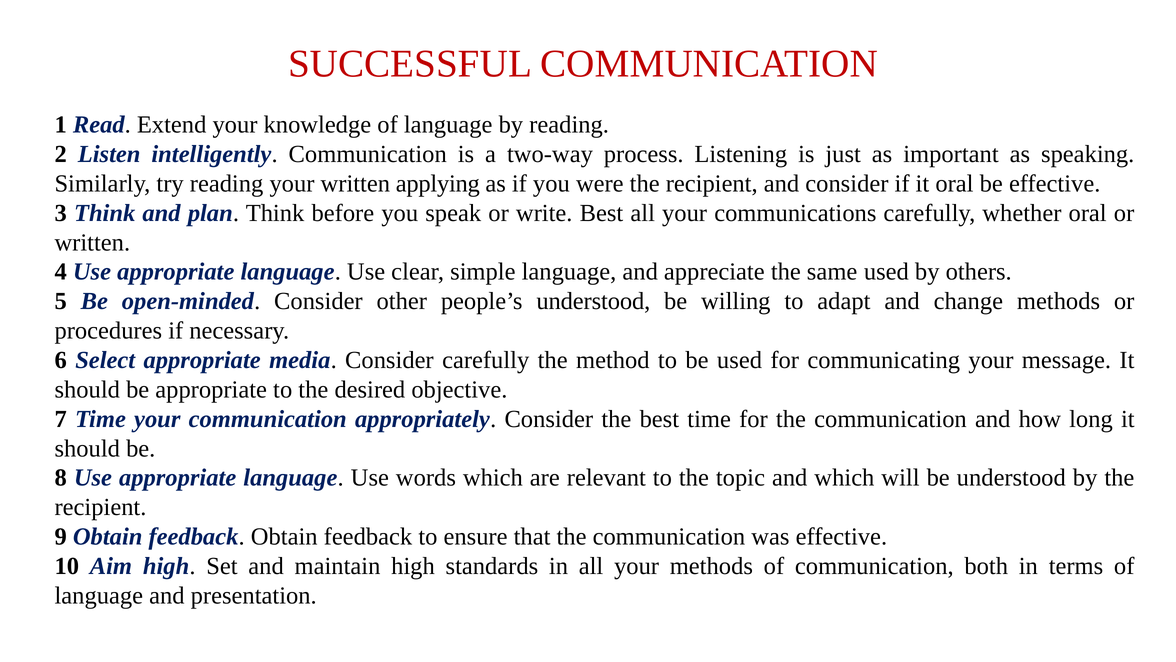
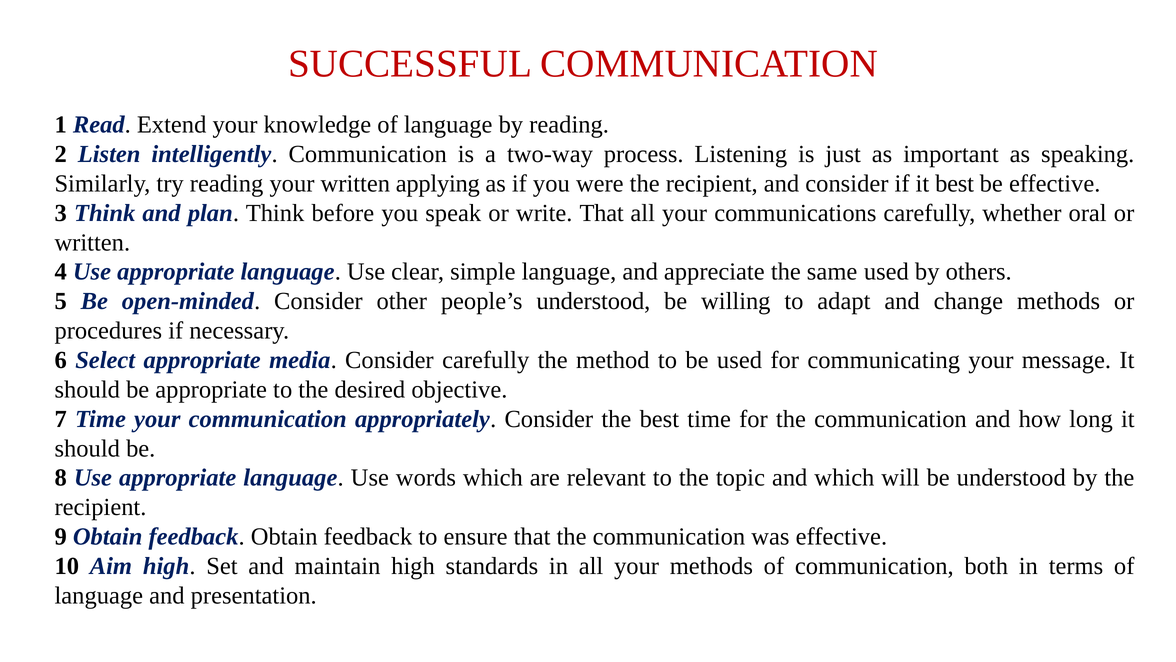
it oral: oral -> best (955, 183)
write Best: Best -> That (602, 213)
